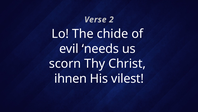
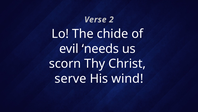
ihnen: ihnen -> serve (70, 78)
vilest: vilest -> wind (127, 78)
